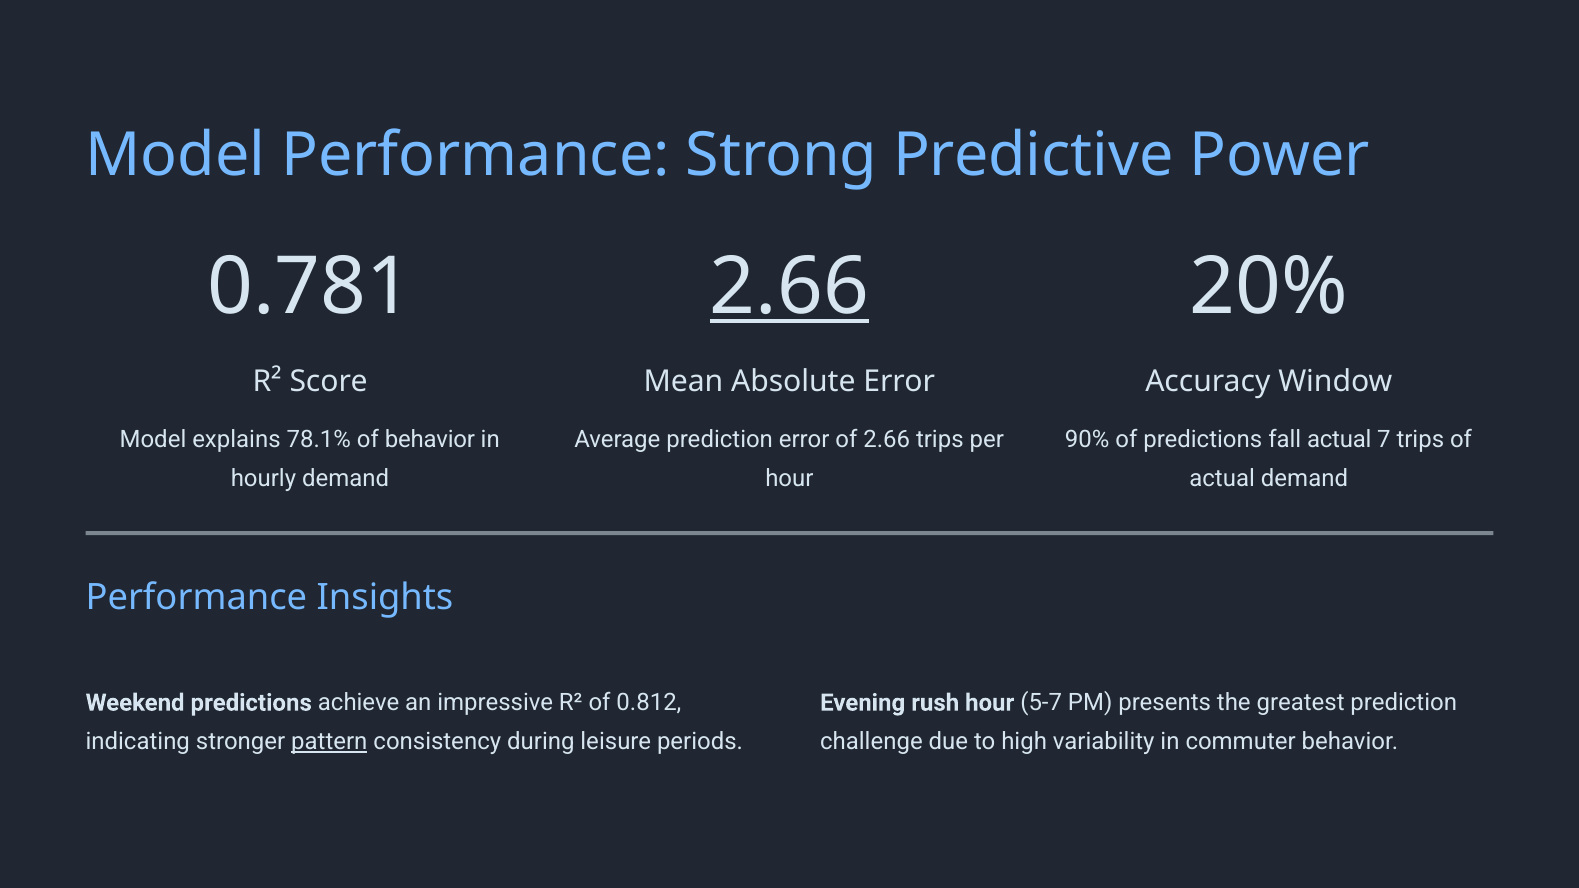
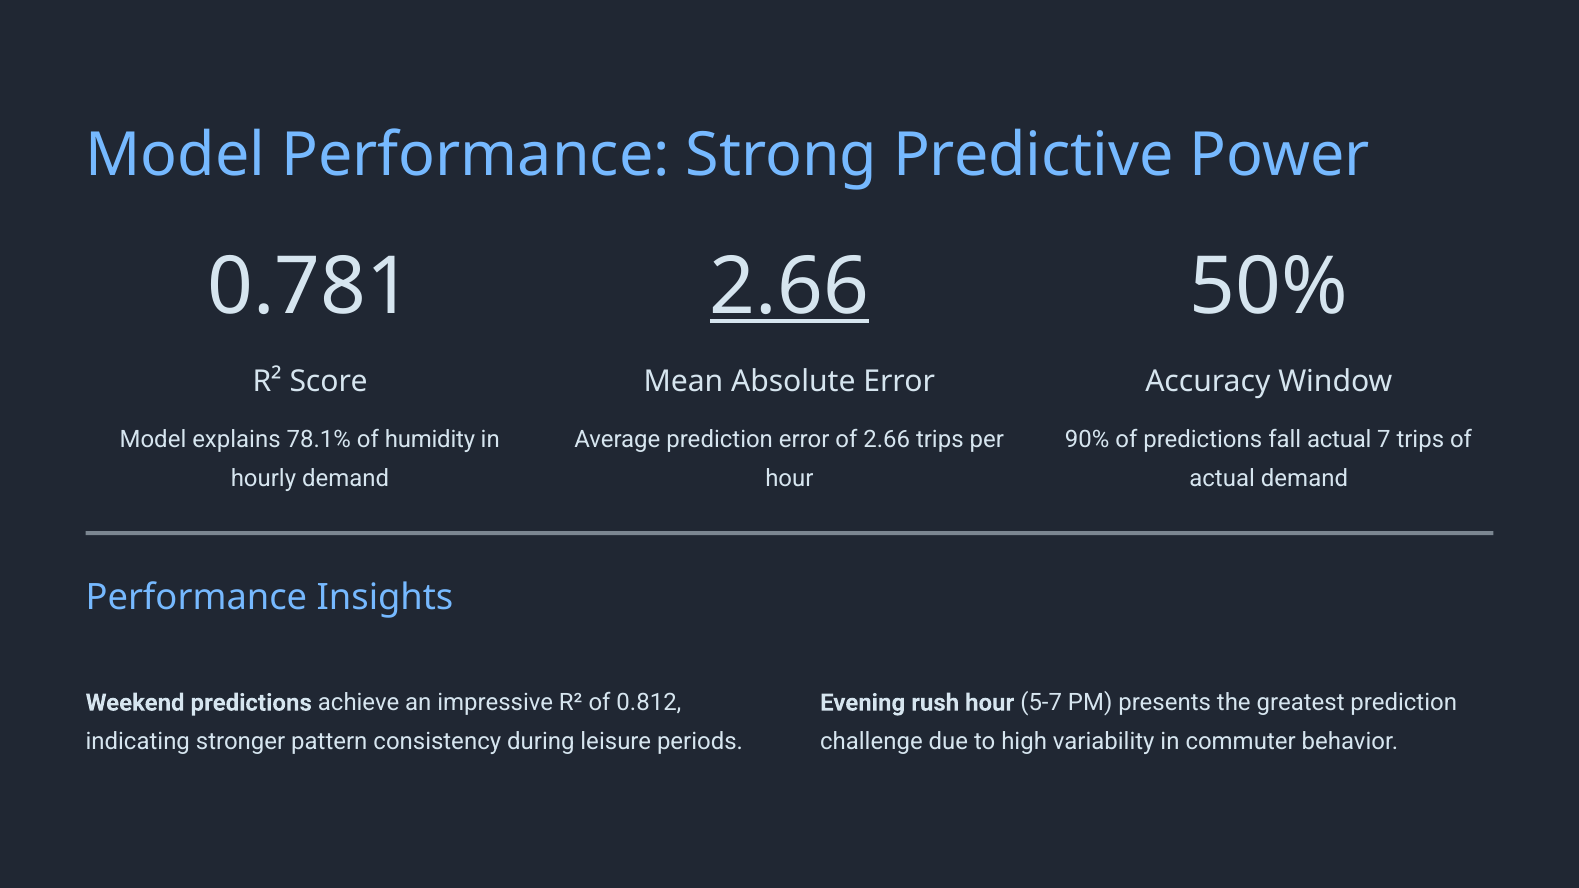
20%: 20% -> 50% (1269, 287)
of behavior: behavior -> humidity (430, 440)
pattern underline: present -> none (329, 742)
